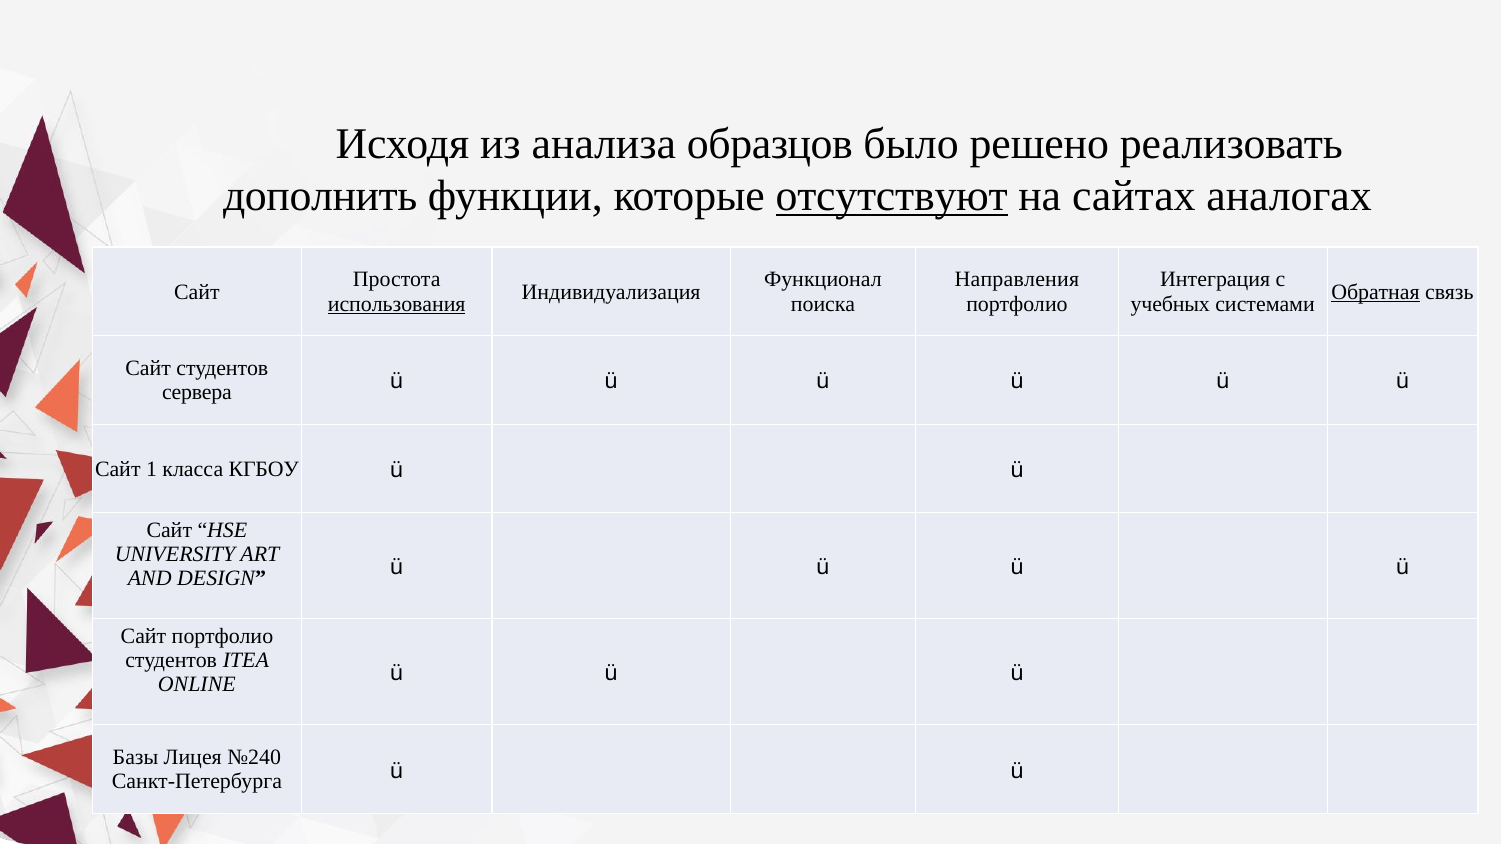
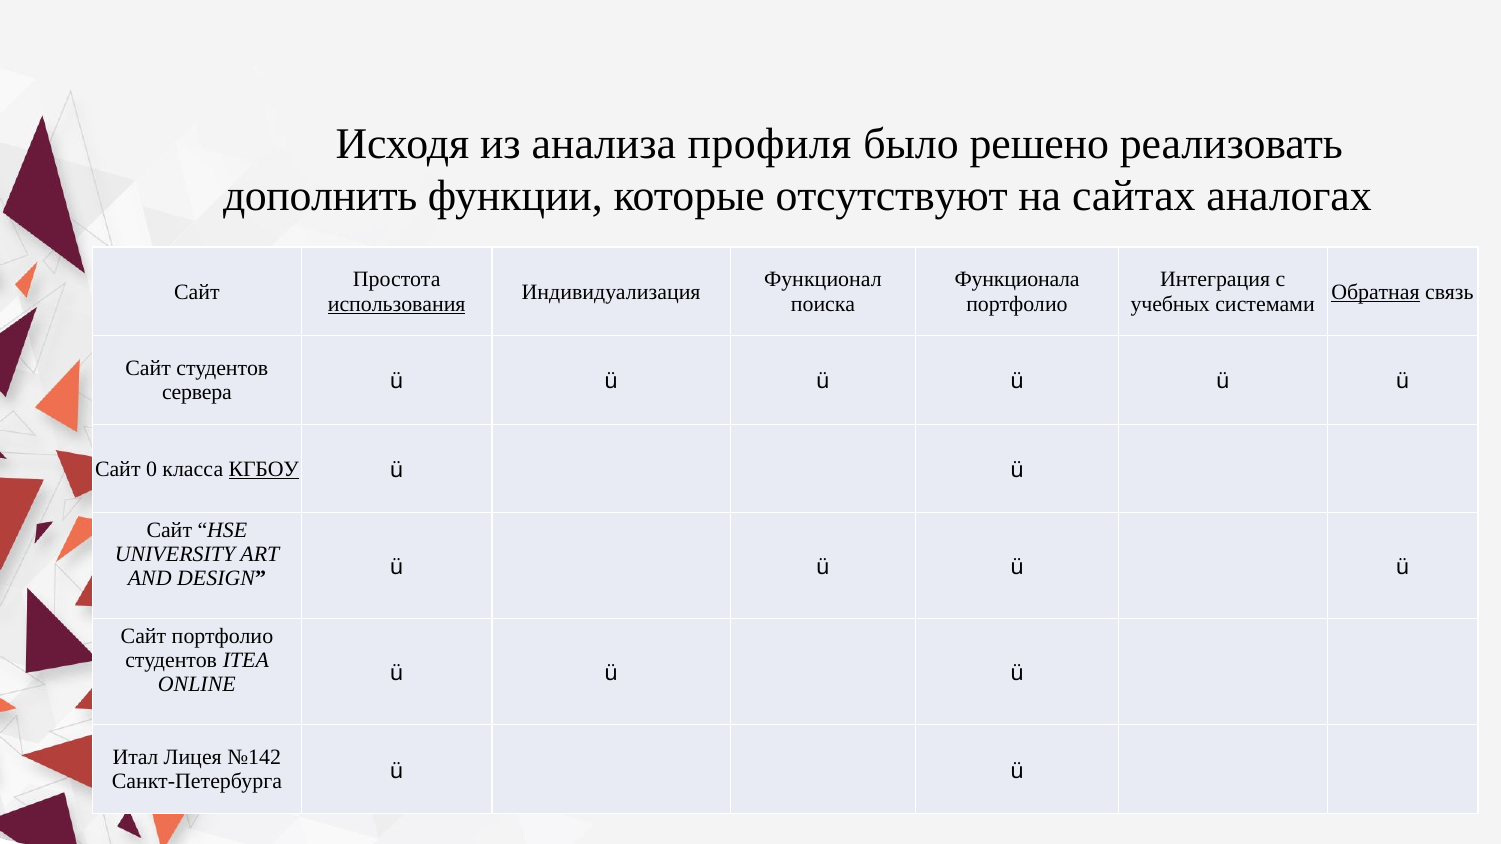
образцов: образцов -> профиля (769, 144)
отсутствуют underline: present -> none (892, 196)
Направления: Направления -> Функционала (1017, 280)
1: 1 -> 0 (152, 469)
КГБОУ underline: none -> present (264, 469)
Базы: Базы -> Итал (136, 758)
№240: №240 -> №142 (254, 758)
